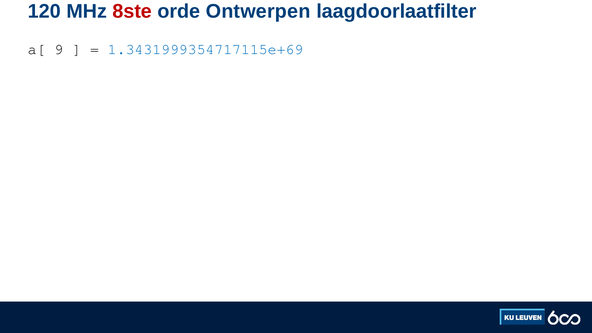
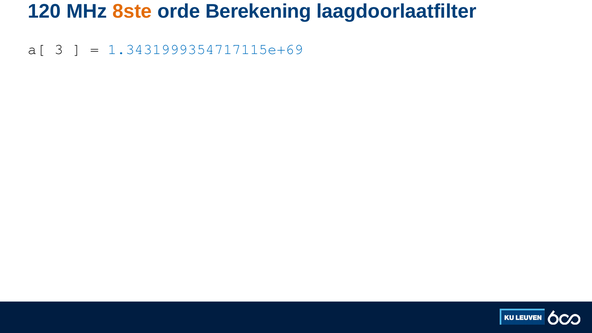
8ste colour: red -> orange (132, 11)
Ontwerpen: Ontwerpen -> Berekening (258, 11)
9: 9 -> 3 (59, 49)
